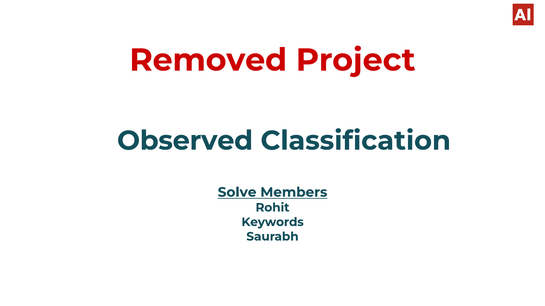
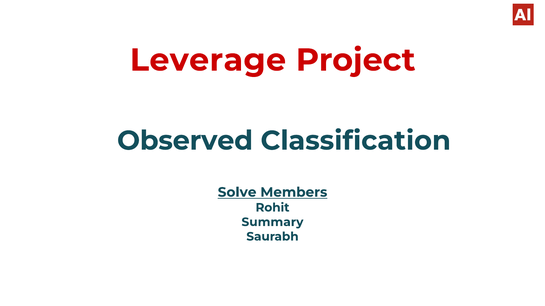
Removed: Removed -> Leverage (208, 60)
Keywords: Keywords -> Summary (272, 222)
